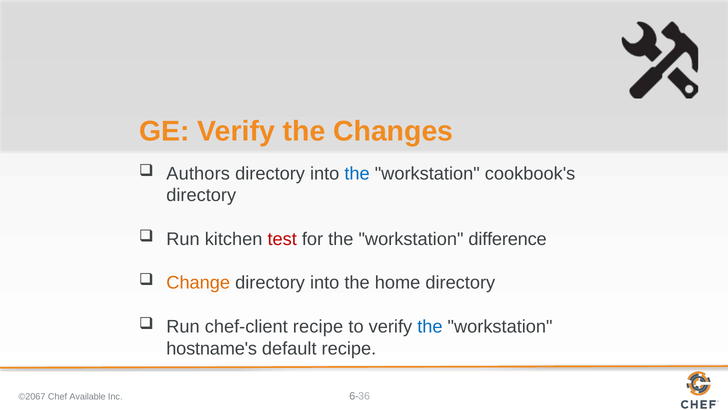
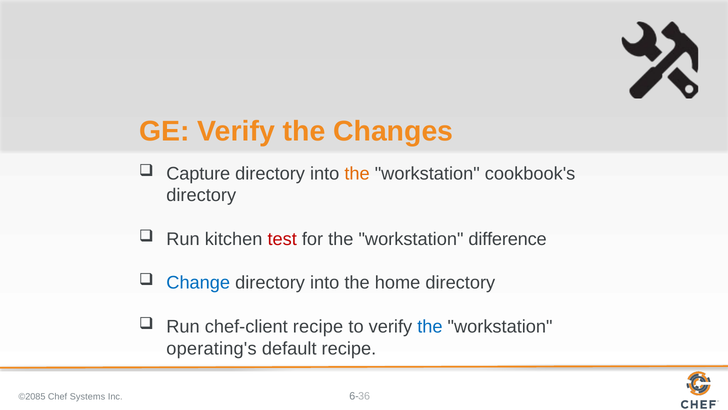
Authors: Authors -> Capture (198, 173)
the colour: blue -> orange (357, 173)
Change colour: orange -> blue (198, 283)
hostname's: hostname's -> operating's (211, 348)
©2067: ©2067 -> ©2085 (32, 396)
Available: Available -> Systems (87, 396)
